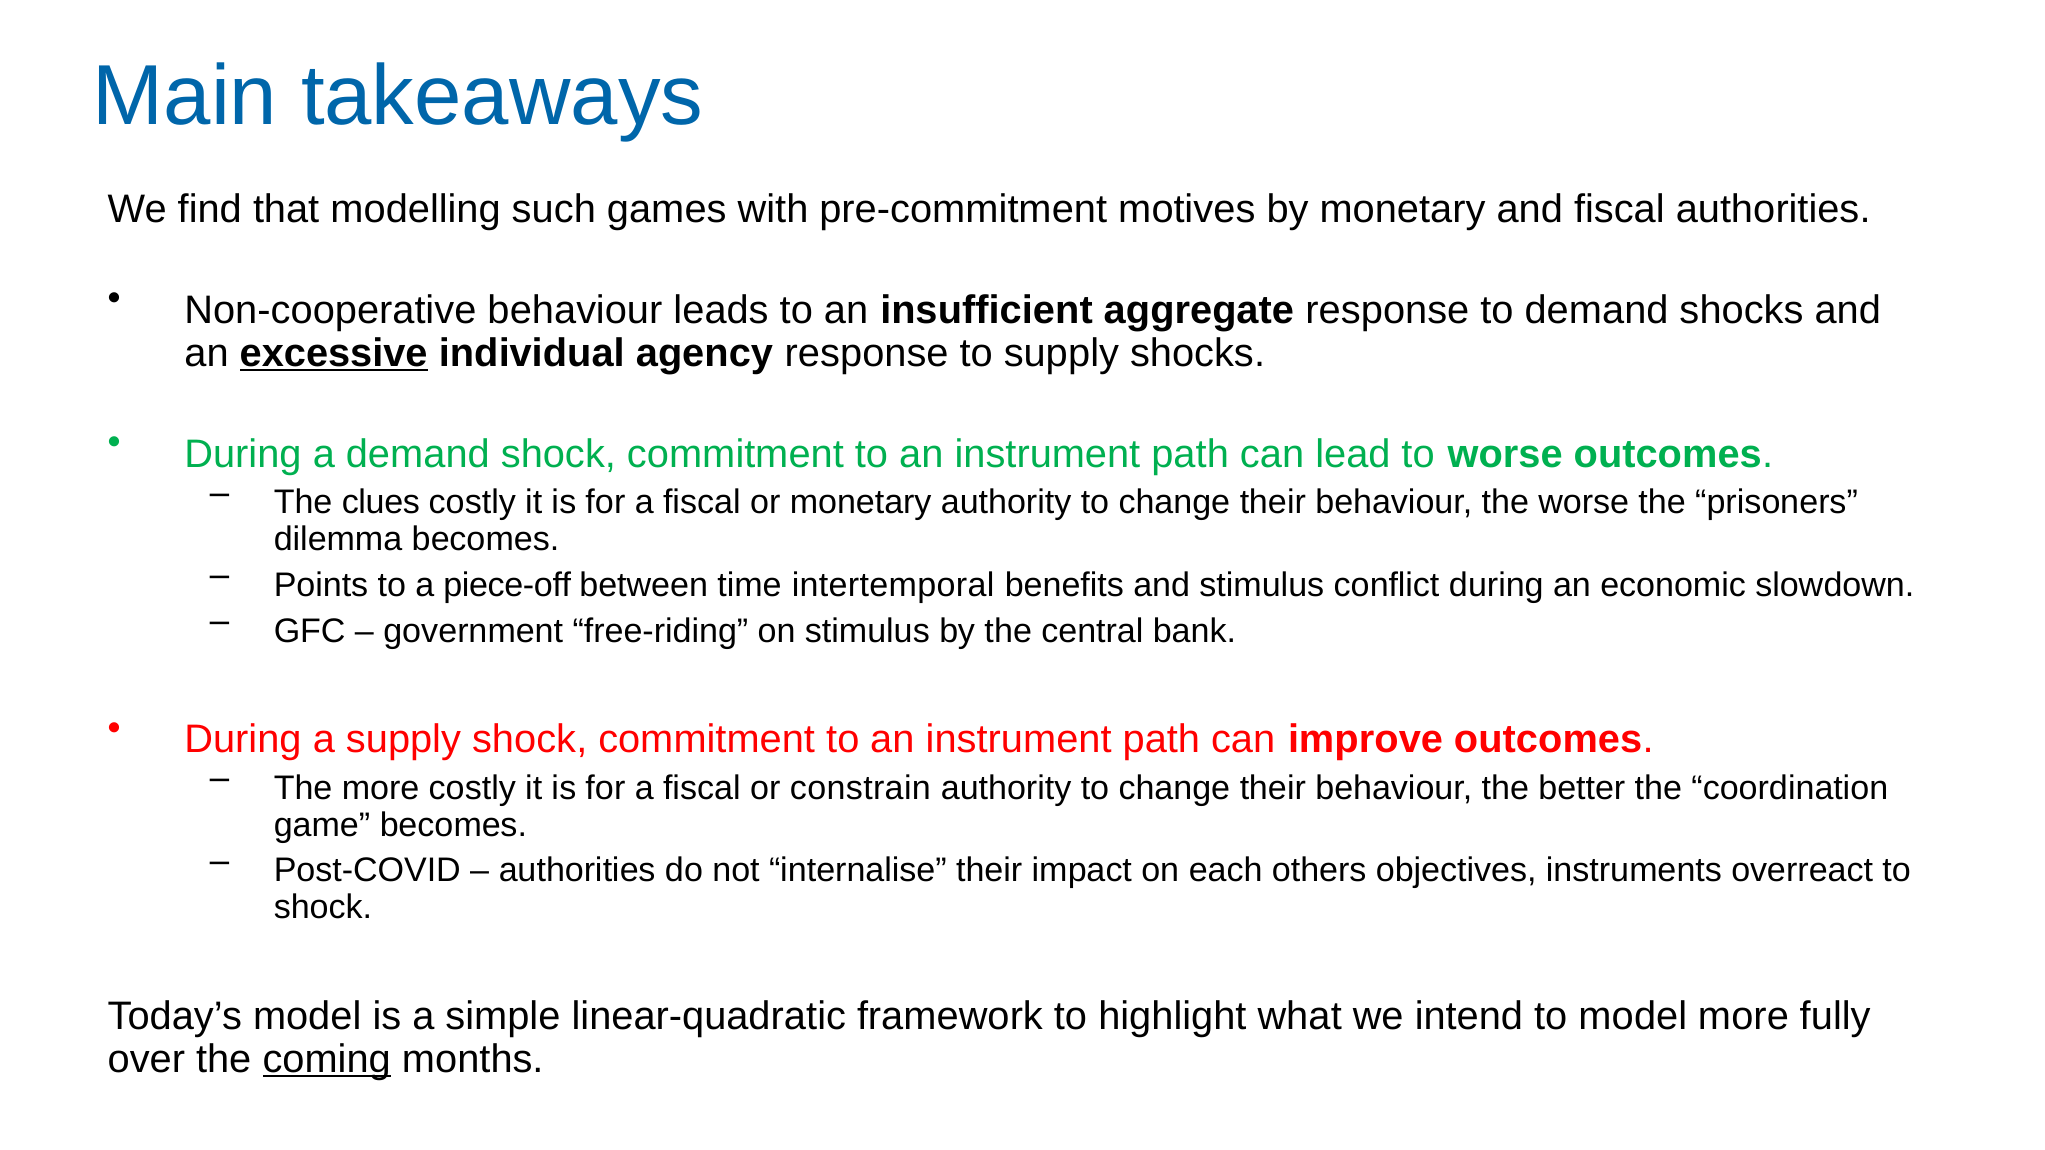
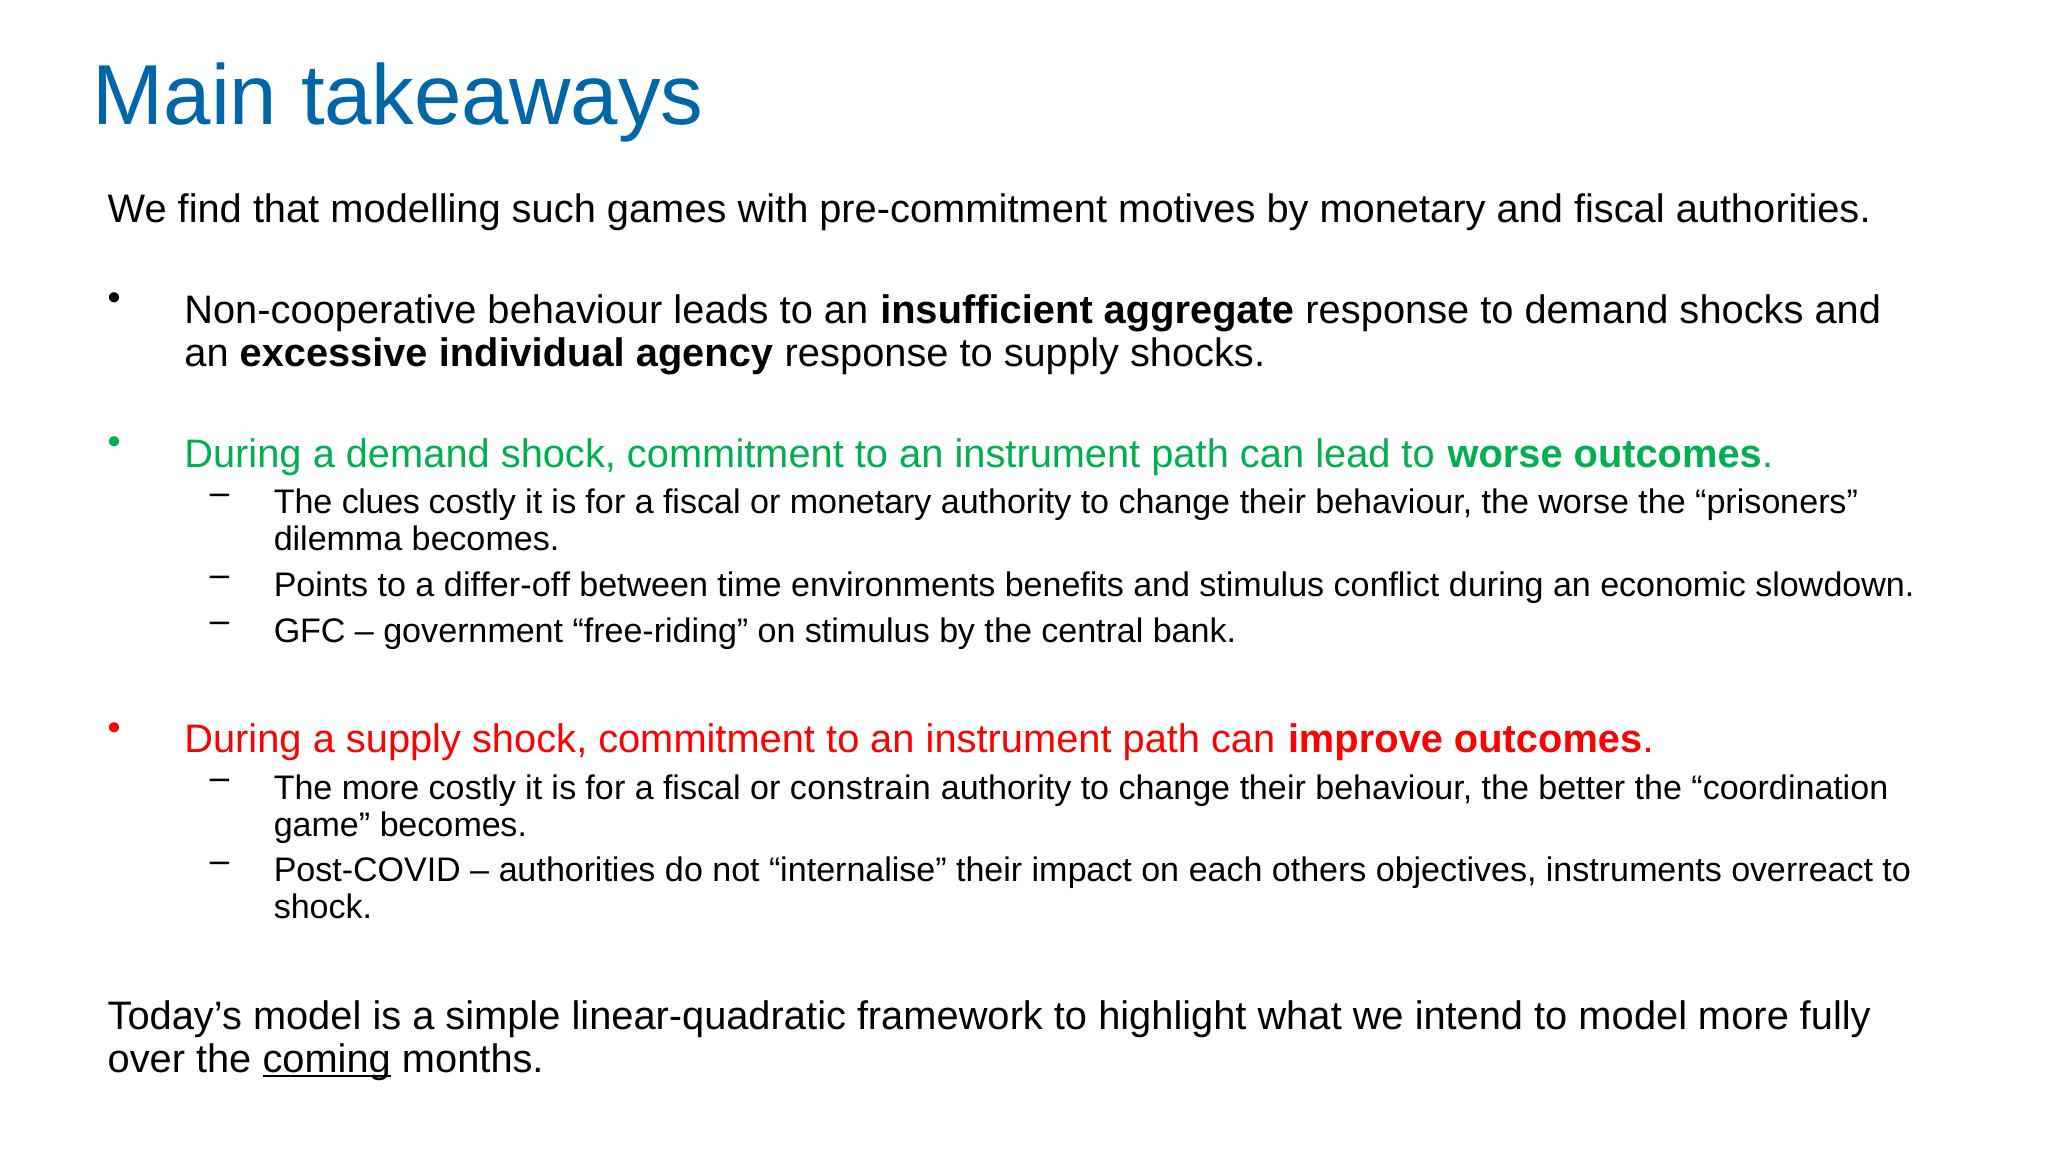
excessive underline: present -> none (334, 353)
piece-off: piece-off -> differ-off (507, 585)
intertemporal: intertemporal -> environments (893, 585)
